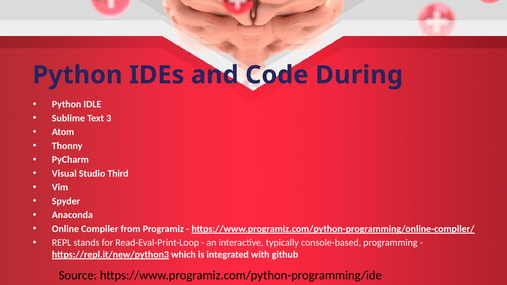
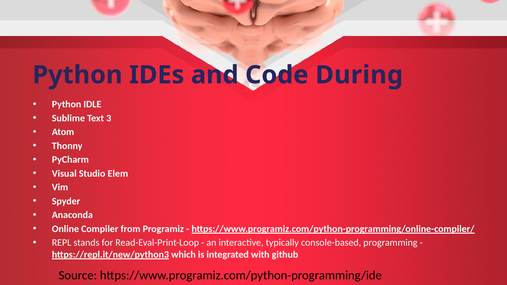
Third: Third -> Elem (118, 174)
